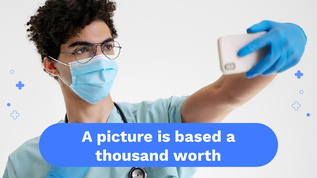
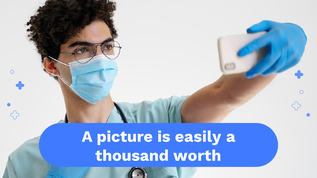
based: based -> easily (198, 137)
